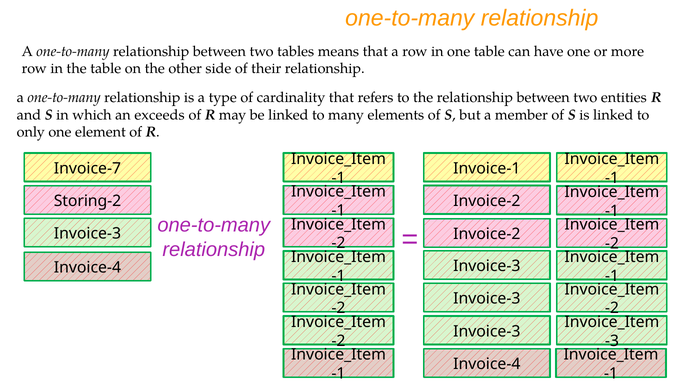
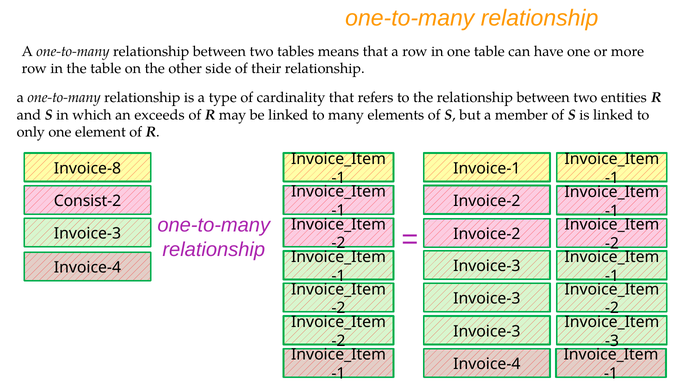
Invoice-7: Invoice-7 -> Invoice-8 (87, 168)
Storing-2: Storing-2 -> Consist-2 (88, 201)
